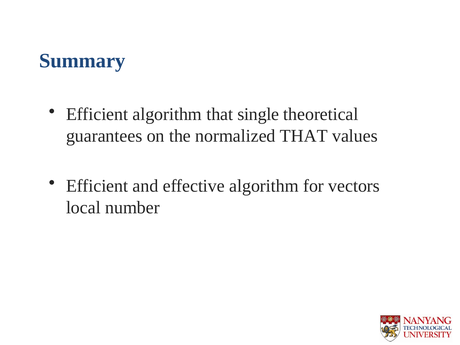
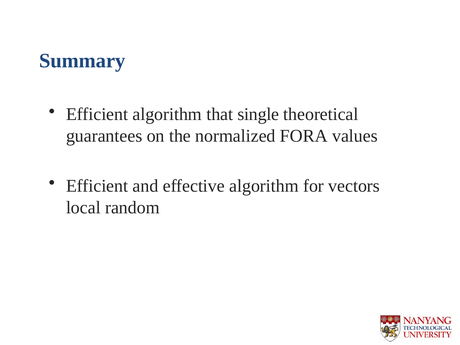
normalized THAT: THAT -> FORA (304, 136)
number: number -> random (132, 207)
